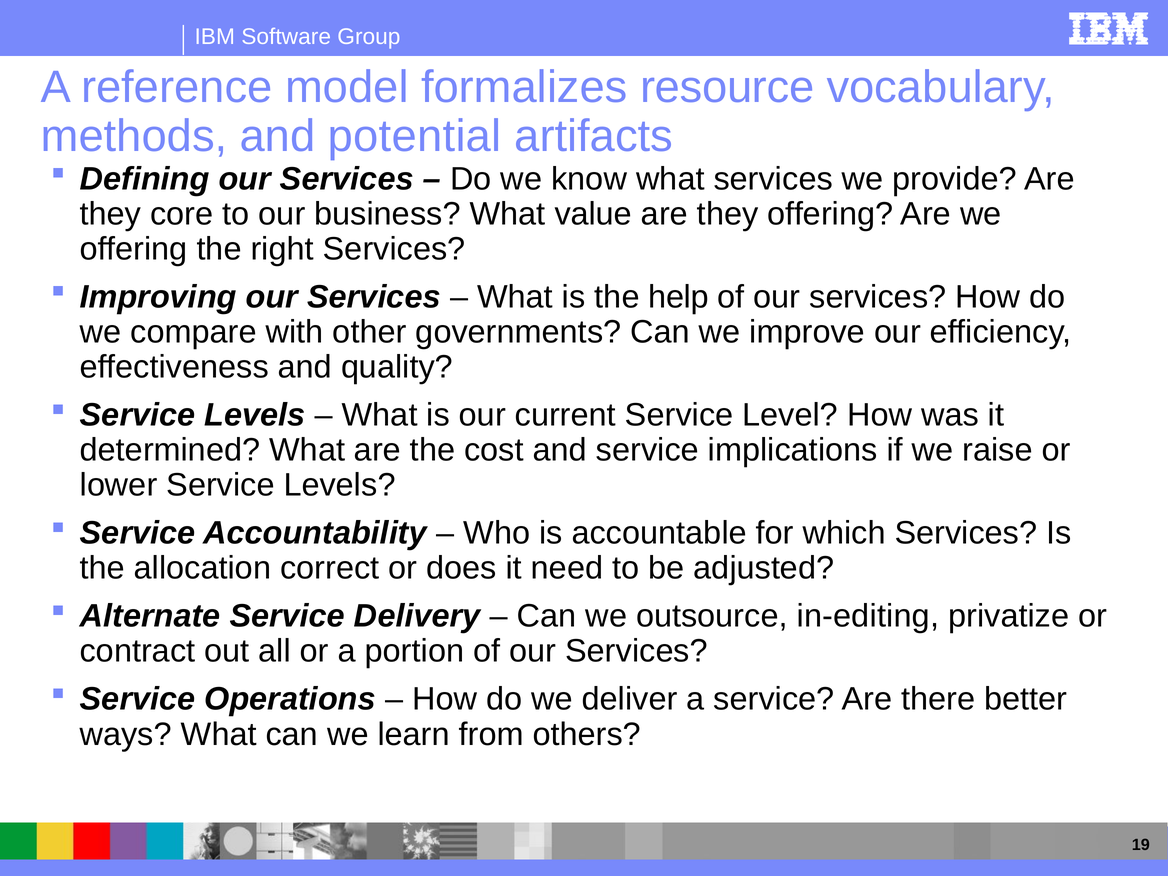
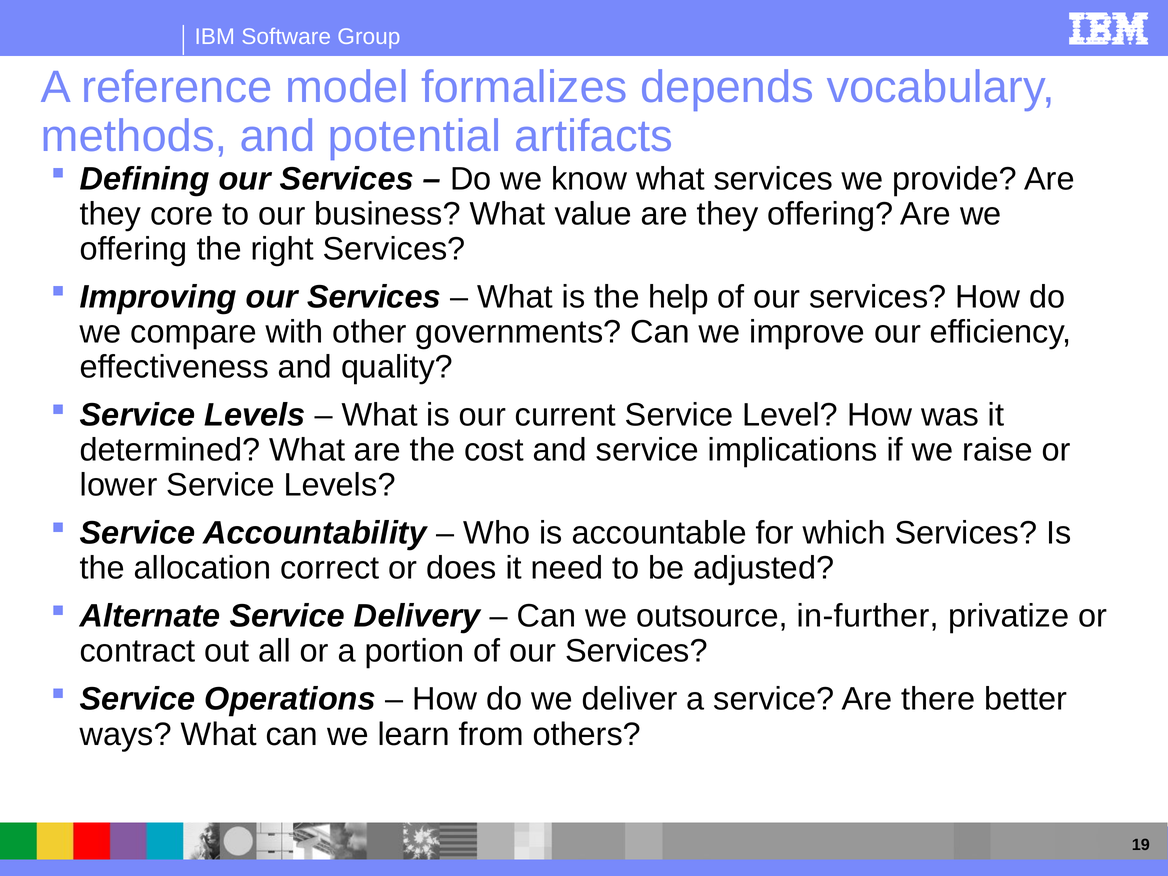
resource: resource -> depends (727, 87)
in-editing: in-editing -> in-further (868, 616)
